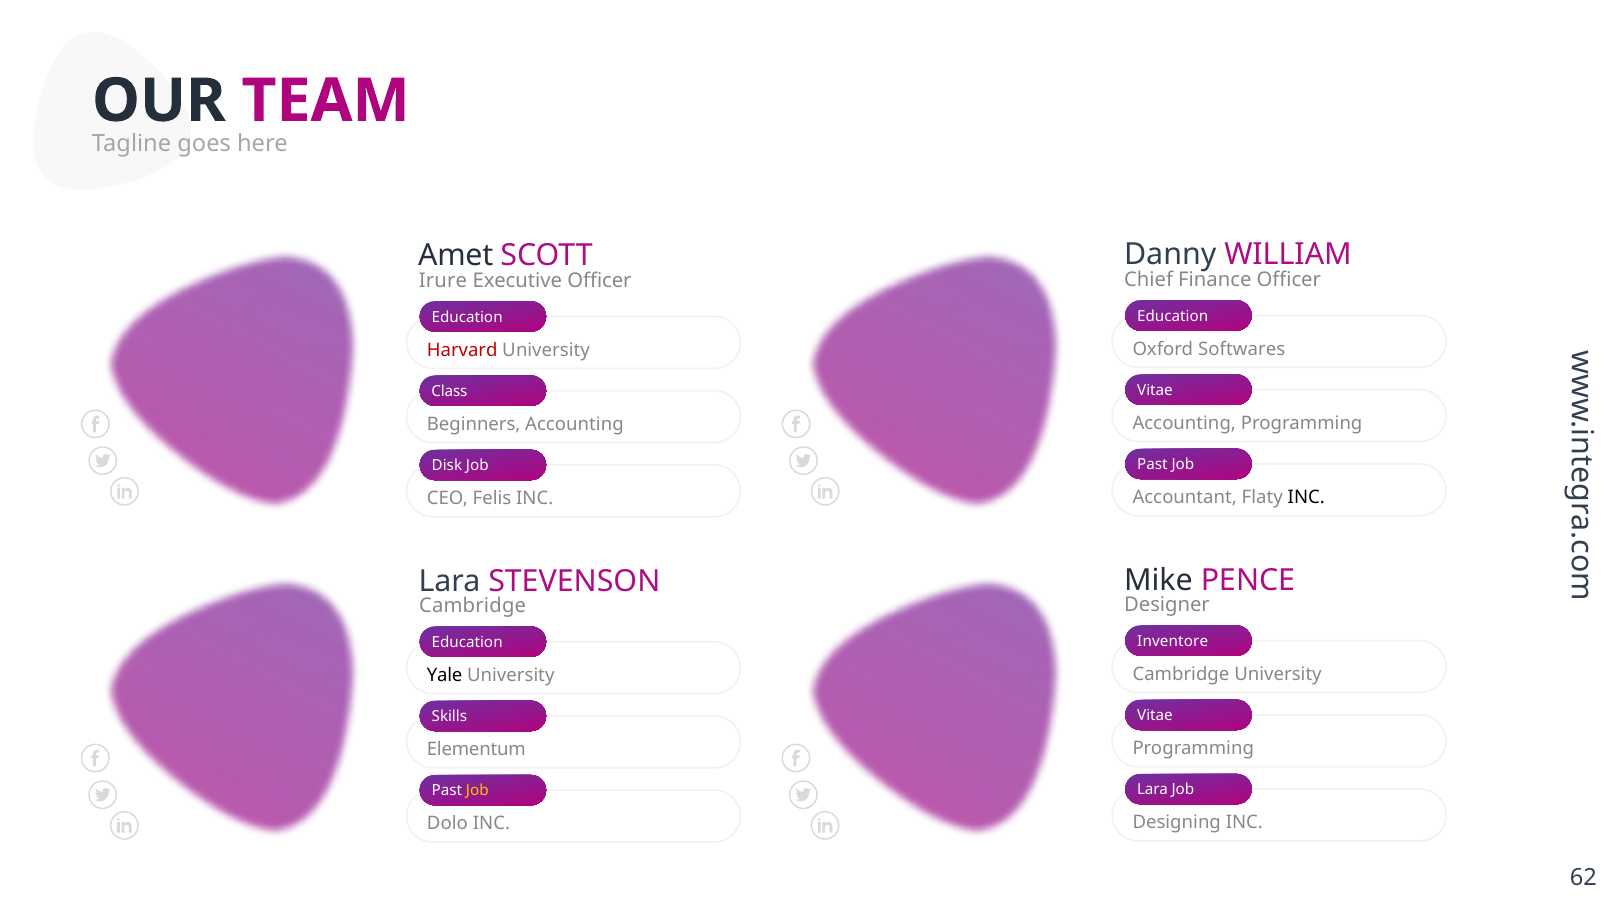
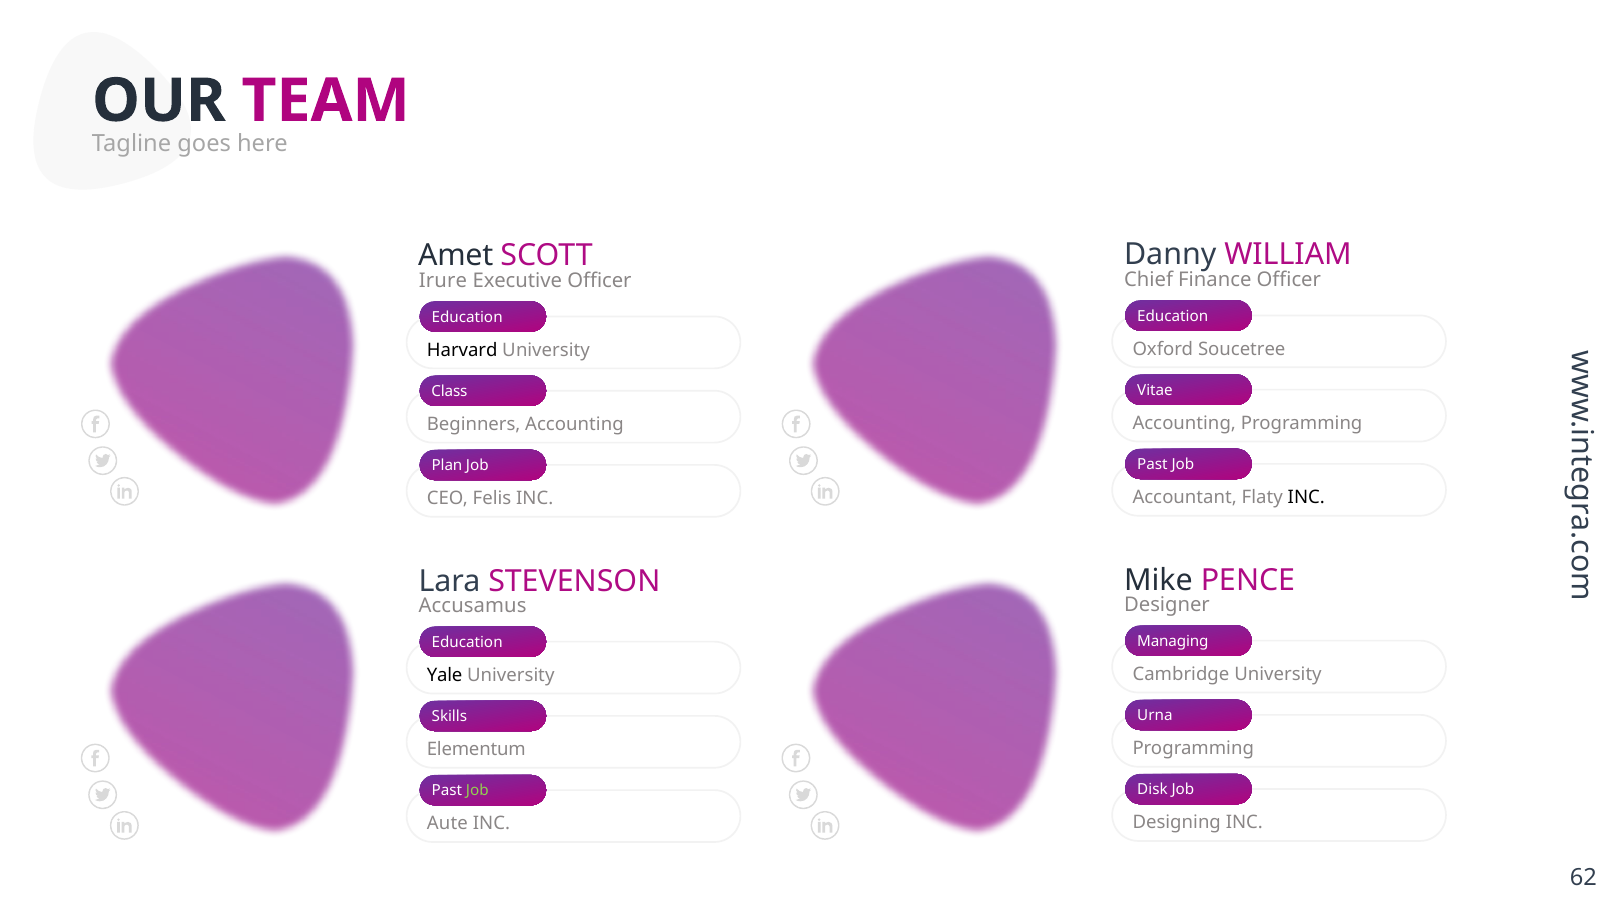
Softwares: Softwares -> Soucetree (1242, 349)
Harvard colour: red -> black (462, 351)
Disk: Disk -> Plan (447, 465)
Cambridge: Cambridge -> Accusamus (473, 605)
Inventore: Inventore -> Managing (1173, 642)
Vitae: Vitae -> Urna (1155, 715)
Lara: Lara -> Disk (1152, 789)
Job colour: yellow -> light green (477, 790)
Dolo: Dolo -> Aute (447, 823)
